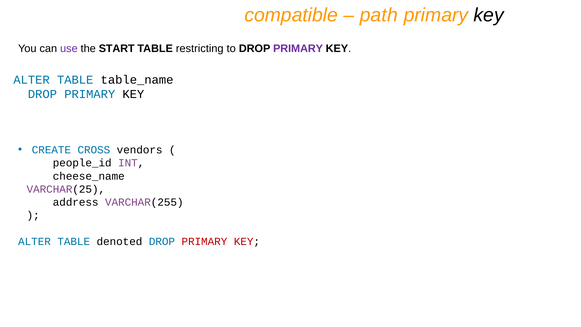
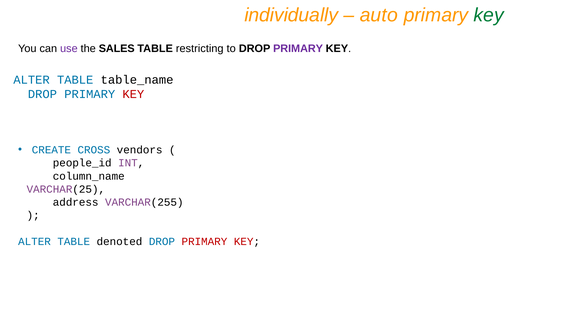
compatible: compatible -> individually (291, 15)
path: path -> auto (379, 15)
key colour: black -> green (489, 15)
START: START -> SALES (117, 48)
KEY colour: black -> red (133, 94)
cheese_name: cheese_name -> column_name (89, 176)
